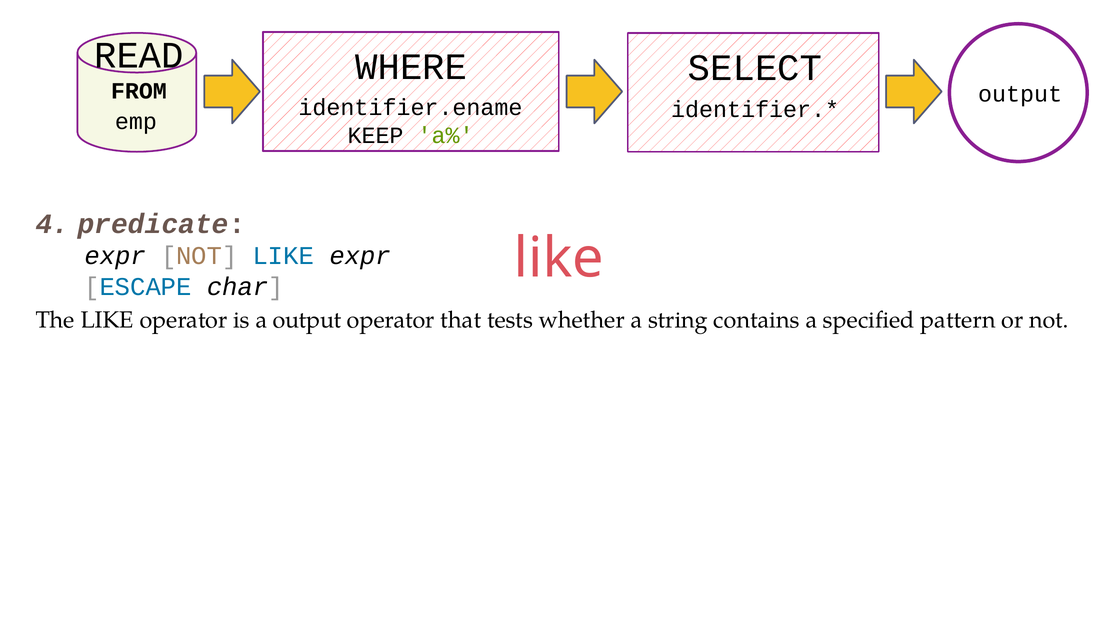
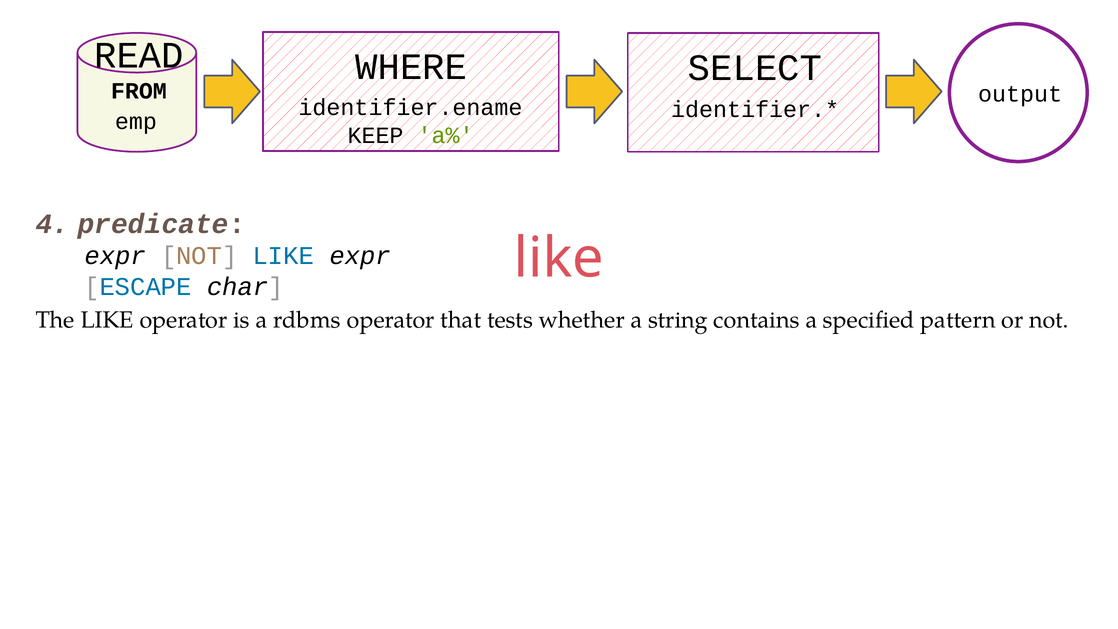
a output: output -> rdbms (307, 320)
